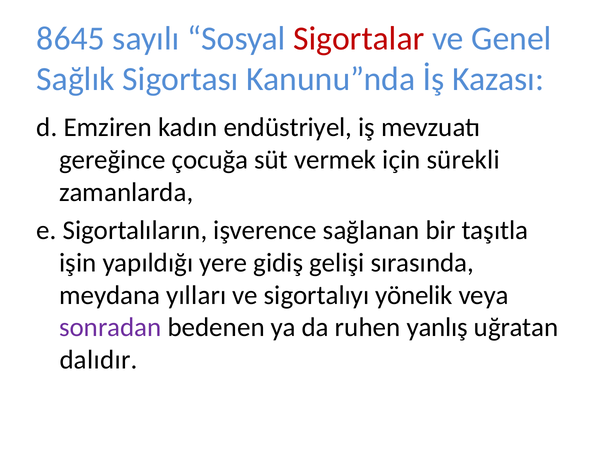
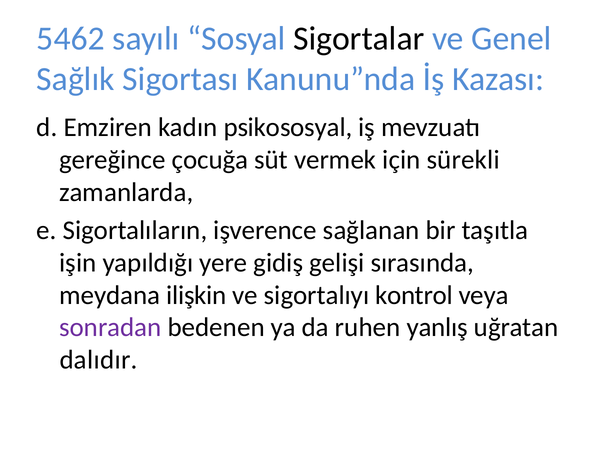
8645: 8645 -> 5462 (71, 38)
Sigortalar colour: red -> black (359, 38)
endüstriyel: endüstriyel -> psikososyal (288, 128)
yılları: yılları -> ilişkin (196, 295)
yönelik: yönelik -> kontrol (414, 295)
